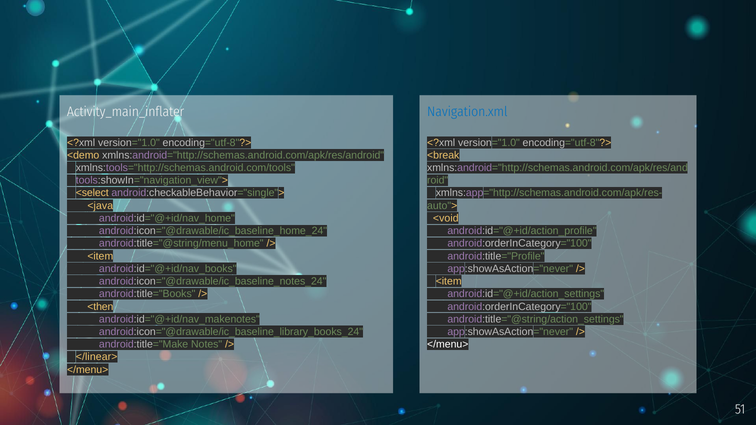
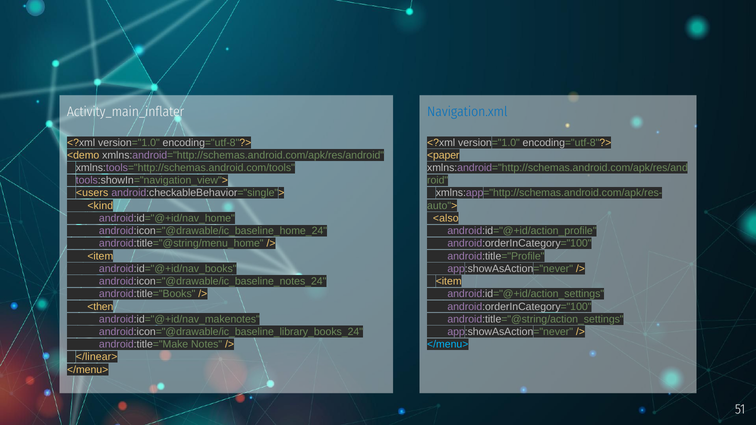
<break: <break -> <paper (443, 155)
<select: <select -> <users (92, 193)
<java: <java -> <kind (100, 206)
<void: <void -> <also (446, 218)
</menu> colour: white -> light blue (448, 345)
